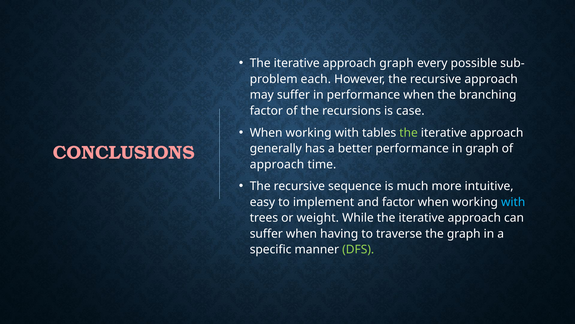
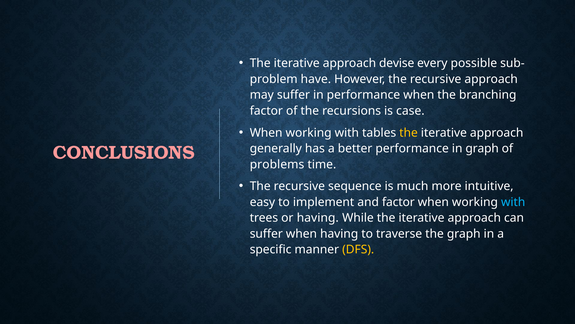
approach graph: graph -> devise (397, 63)
each: each -> have (316, 79)
the colour: light green -> yellow (409, 132)
approach: approach -> problems (277, 164)
or weight: weight -> having (318, 218)
DFS colour: light green -> yellow (358, 249)
